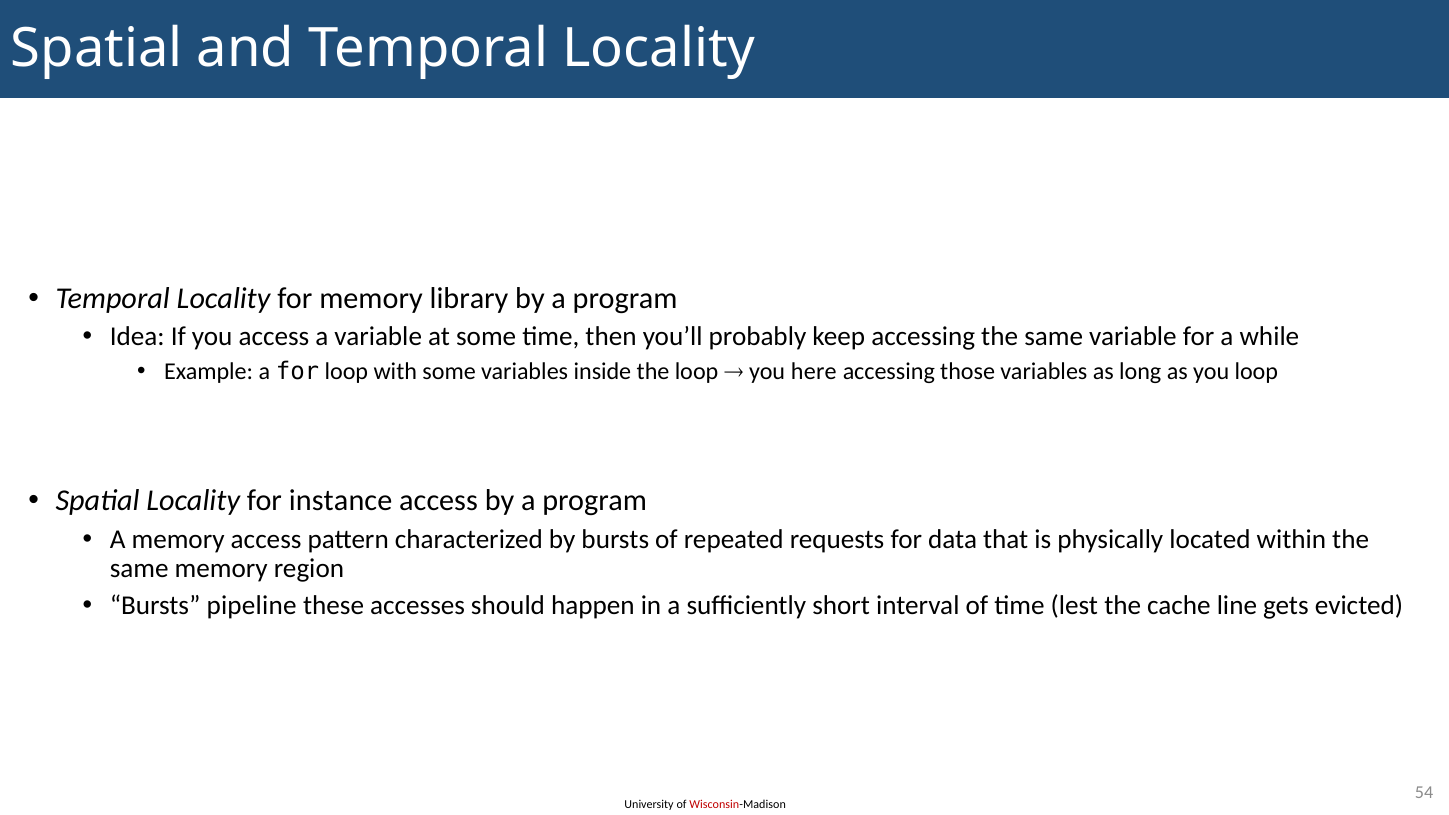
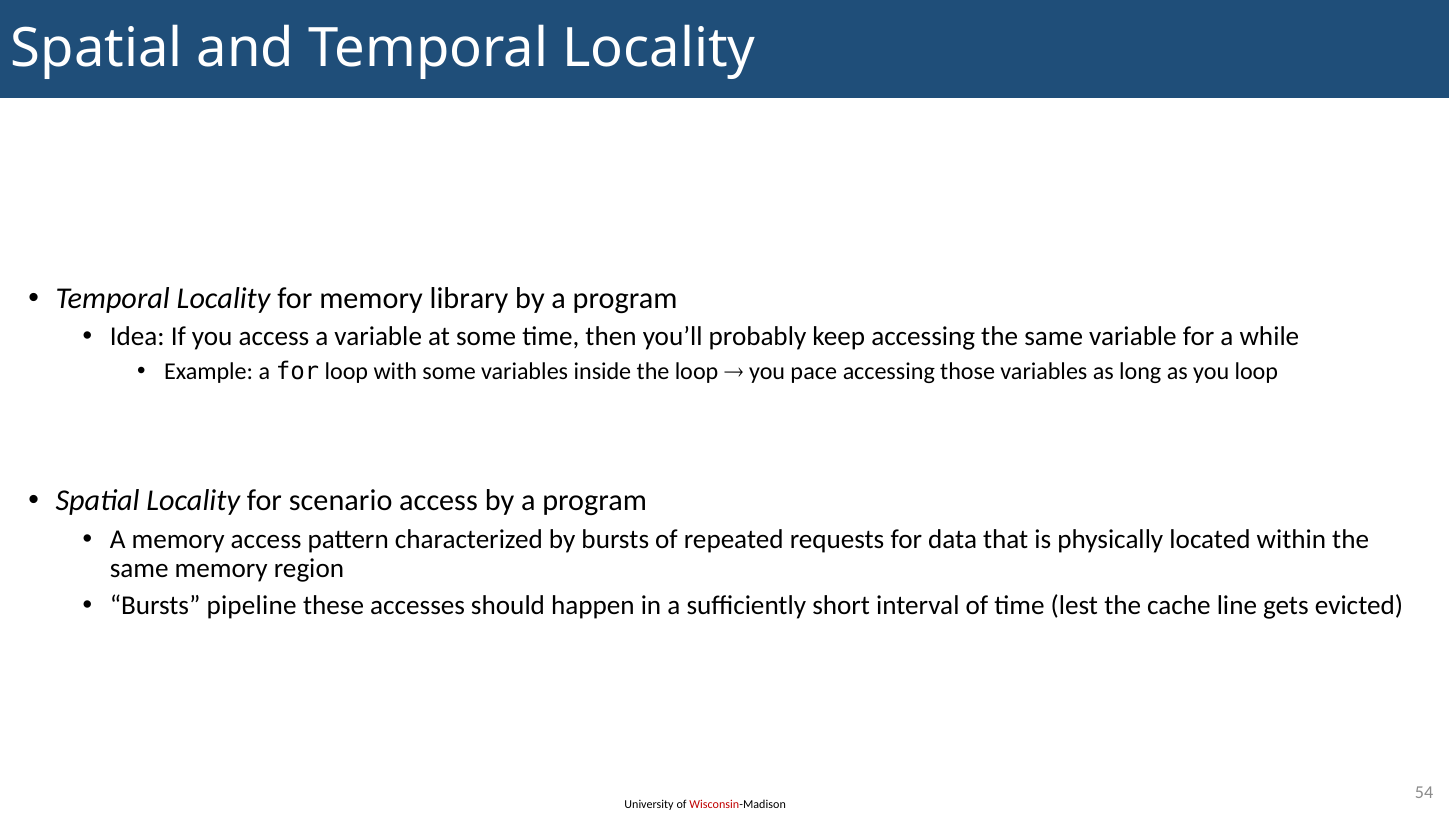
here: here -> pace (814, 372)
instance: instance -> scenario (341, 501)
